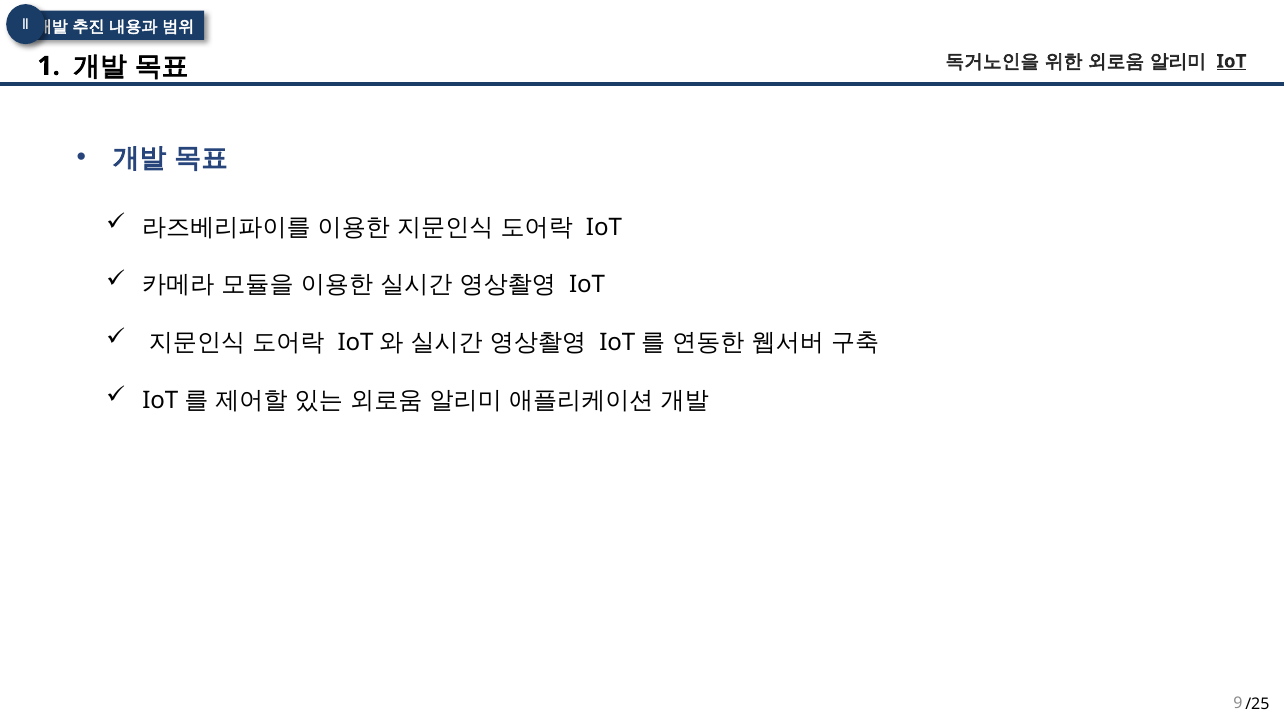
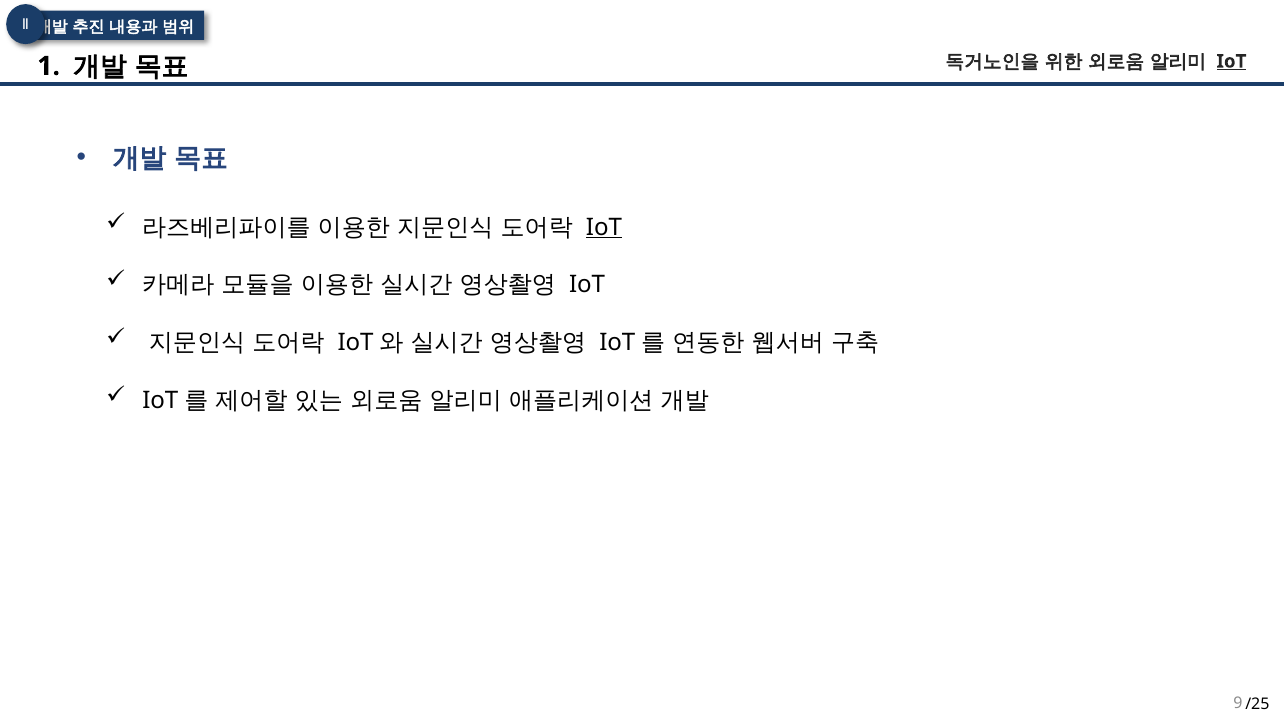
IoT underline: none -> present (604, 227)
